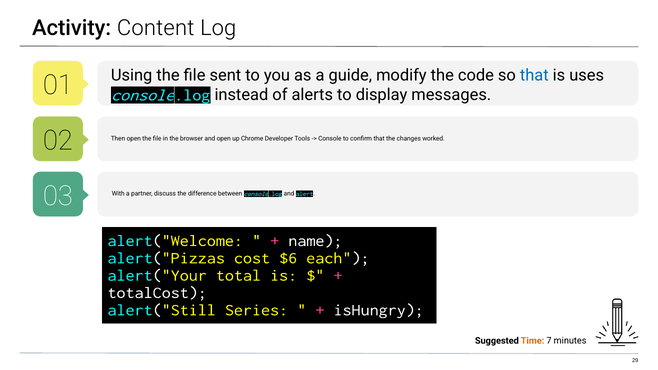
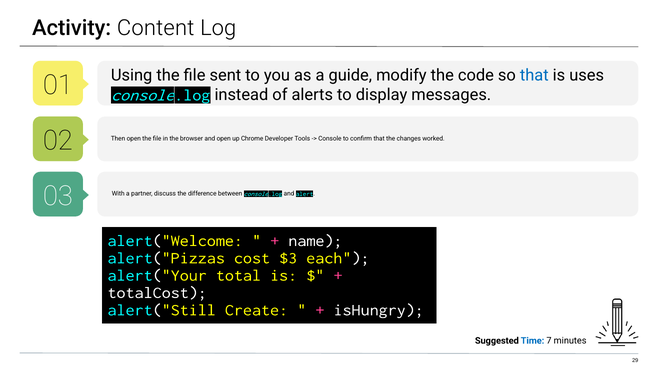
$6: $6 -> $3 (288, 258)
Series: Series -> Create (257, 310)
Time colour: orange -> blue (533, 341)
